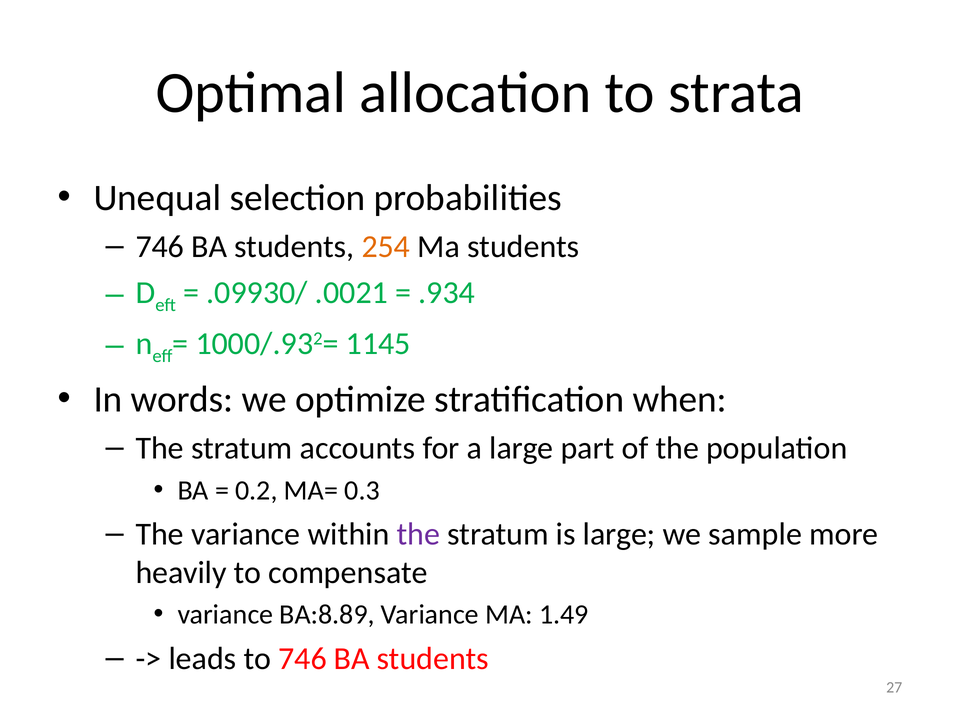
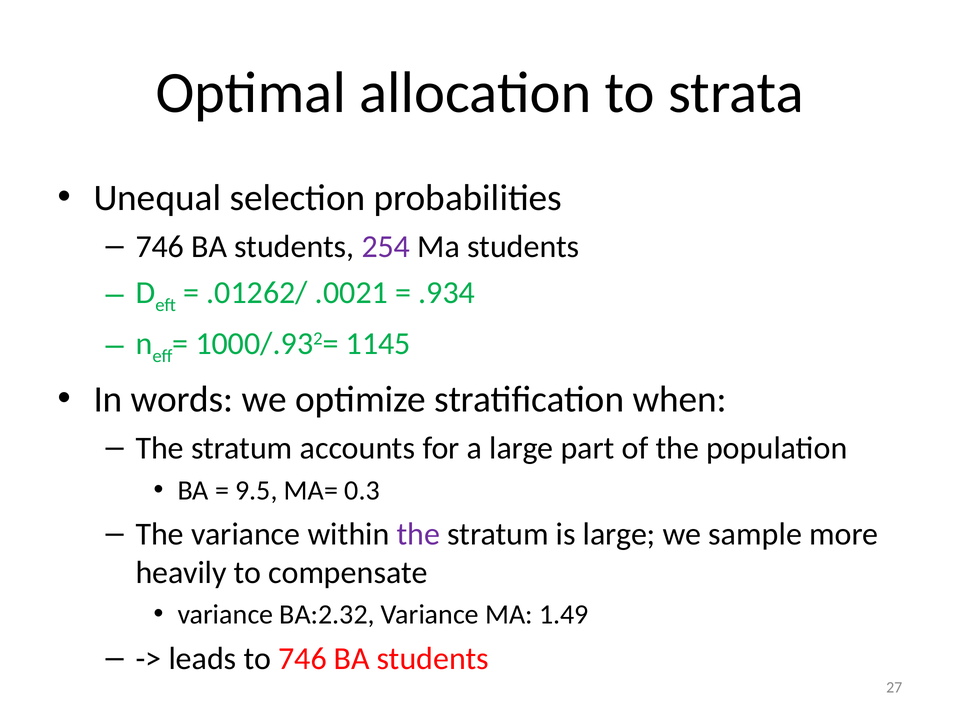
254 colour: orange -> purple (386, 247)
.09930/: .09930/ -> .01262/ (257, 292)
0.2: 0.2 -> 9.5 (256, 490)
BA:8.89: BA:8.89 -> BA:2.32 (327, 615)
